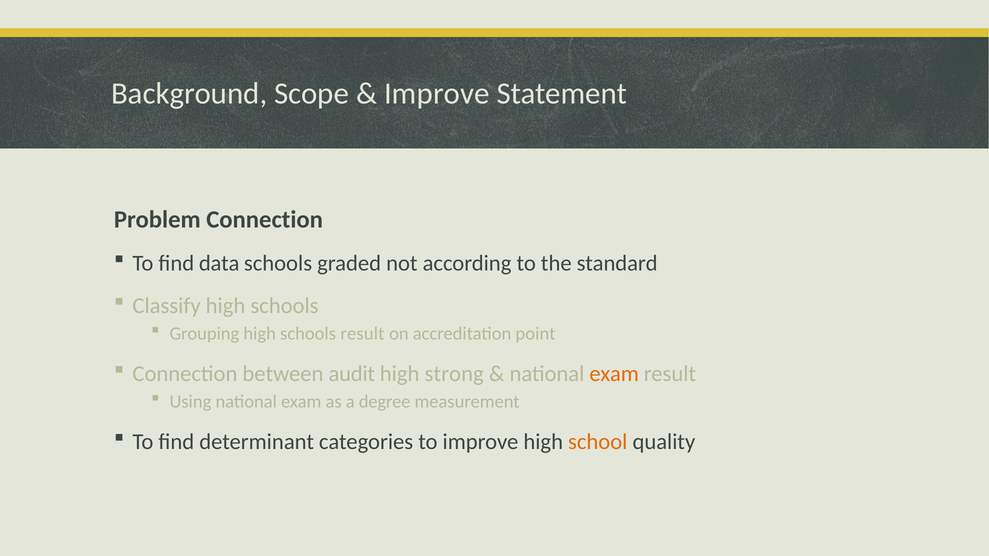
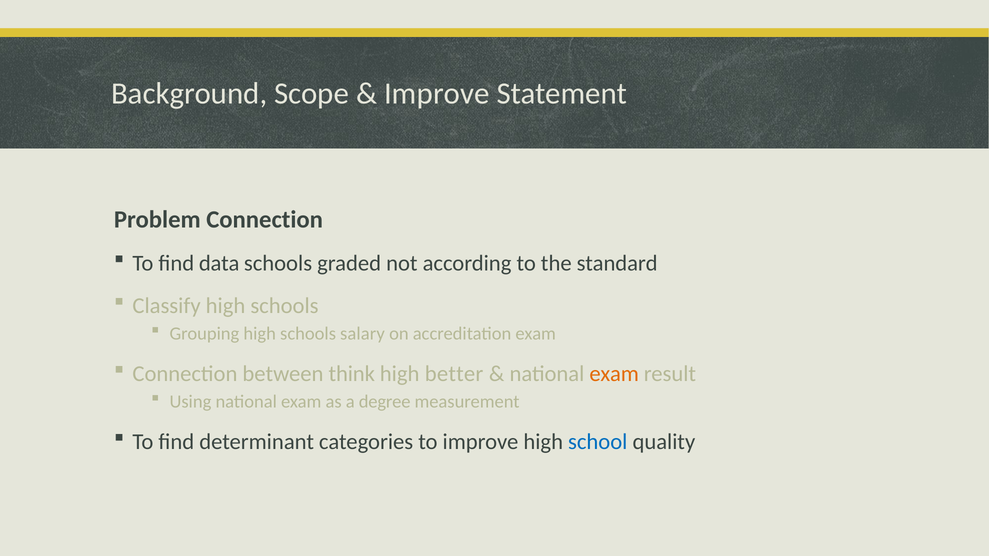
schools result: result -> salary (362, 334)
accreditation point: point -> exam (536, 334)
audit: audit -> think (352, 374)
strong: strong -> better (454, 374)
school colour: orange -> blue (598, 442)
